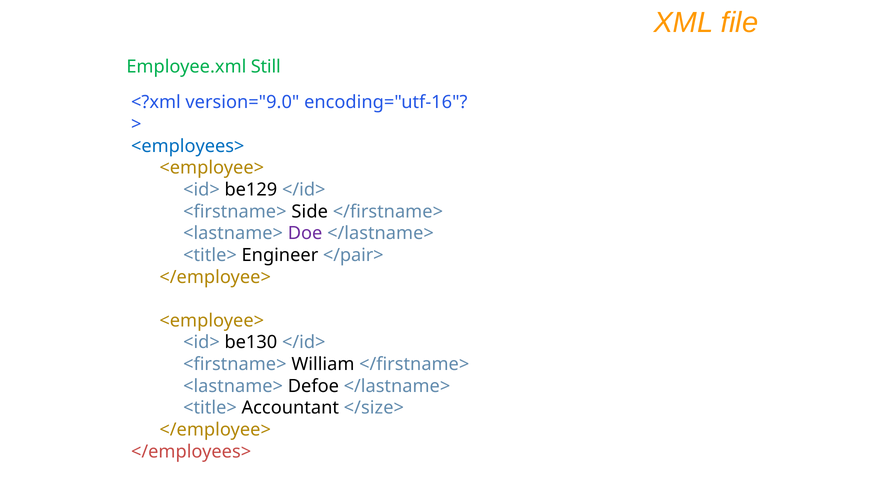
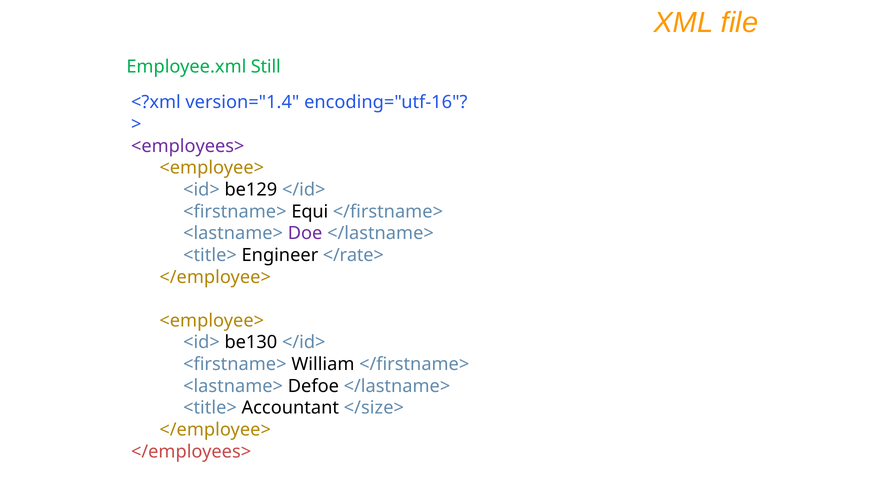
version="9.0: version="9.0 -> version="1.4 (242, 102)
<employees> colour: blue -> purple (188, 146)
Side: Side -> Equi (310, 212)
</pair>: </pair> -> </rate> (353, 255)
